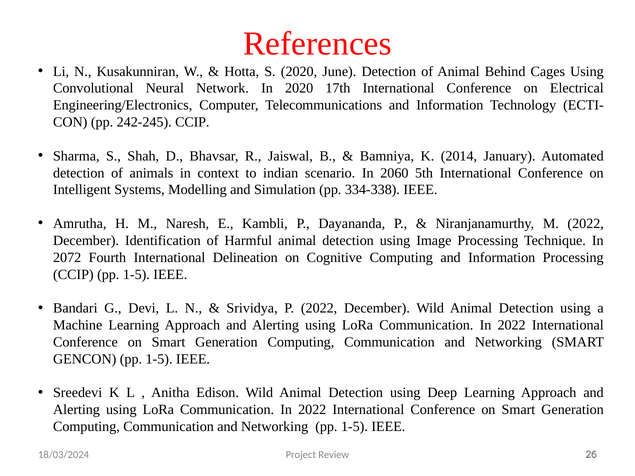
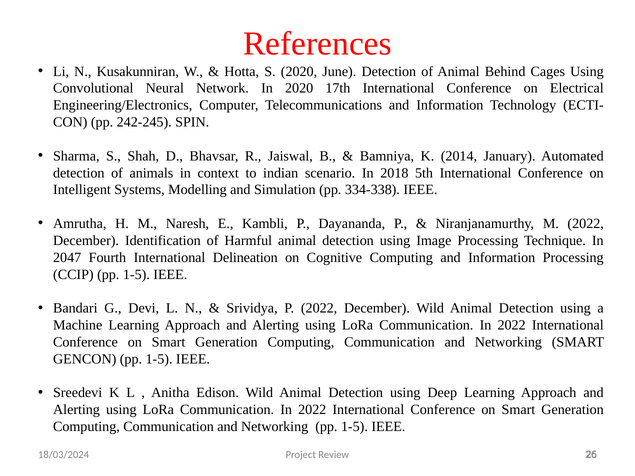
242-245 CCIP: CCIP -> SPIN (192, 122)
2060: 2060 -> 2018 (394, 173)
2072: 2072 -> 2047 (67, 258)
